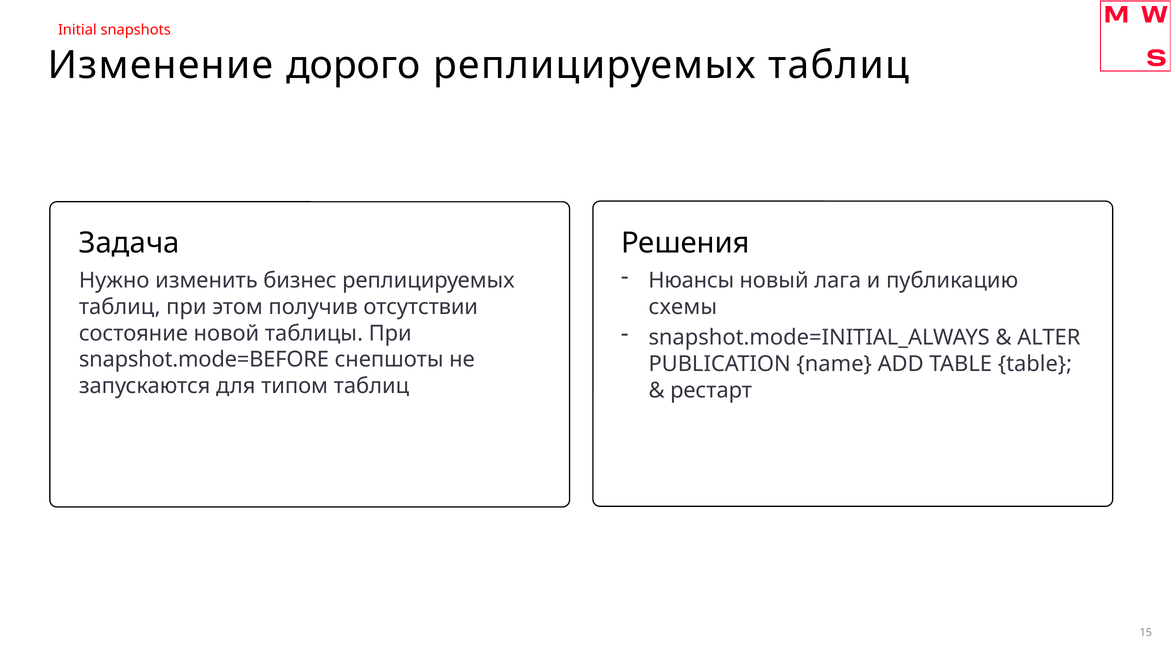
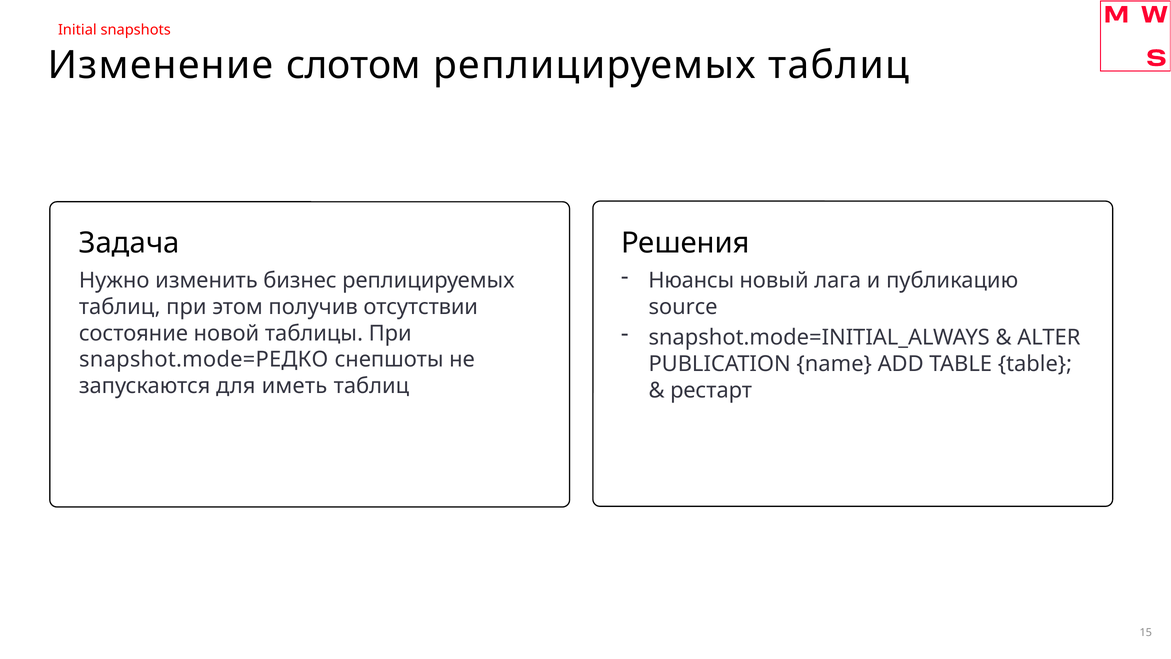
дорого: дорого -> слотом (353, 65)
схемы: схемы -> source (683, 307)
snapshot.mode=BEFORE: snapshot.mode=BEFORE -> snapshot.mode=РЕДКО (204, 359)
типом: типом -> иметь (294, 386)
